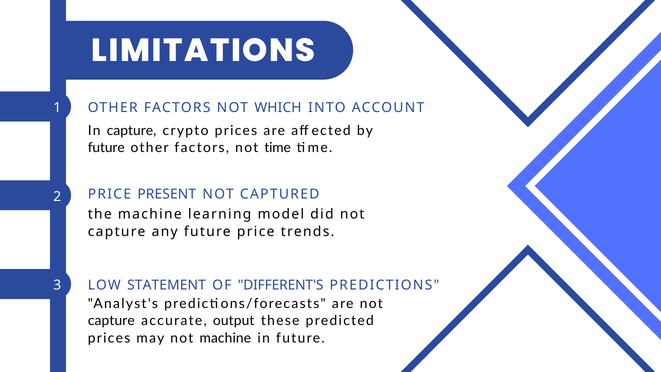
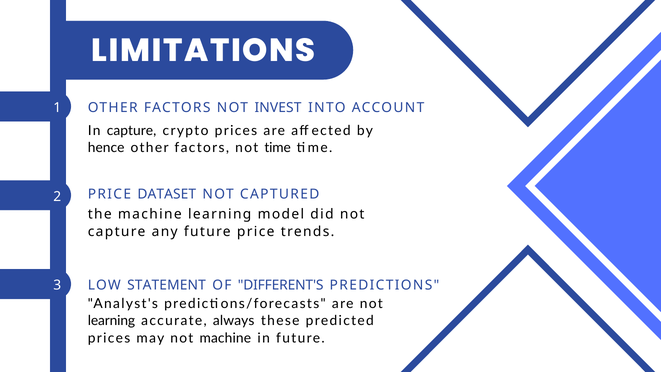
WHICH: WHICH -> INVEST (278, 108)
future: future -> hence (106, 148)
PRESENT: PRESENT -> DATASET (167, 194)
capture: capture -> learning (111, 321)
output: output -> always (234, 321)
